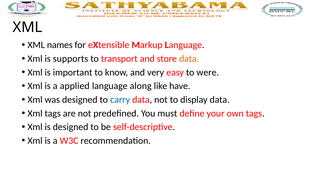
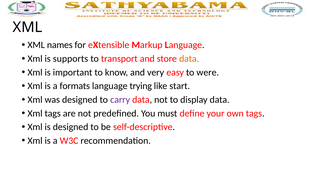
applied: applied -> formats (75, 86)
along: along -> trying (141, 86)
have: have -> start (180, 86)
carry colour: blue -> purple (120, 100)
